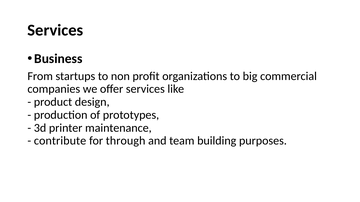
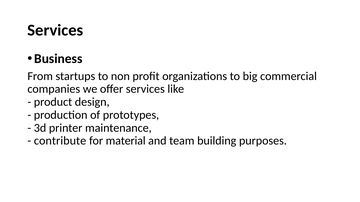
through: through -> material (126, 141)
